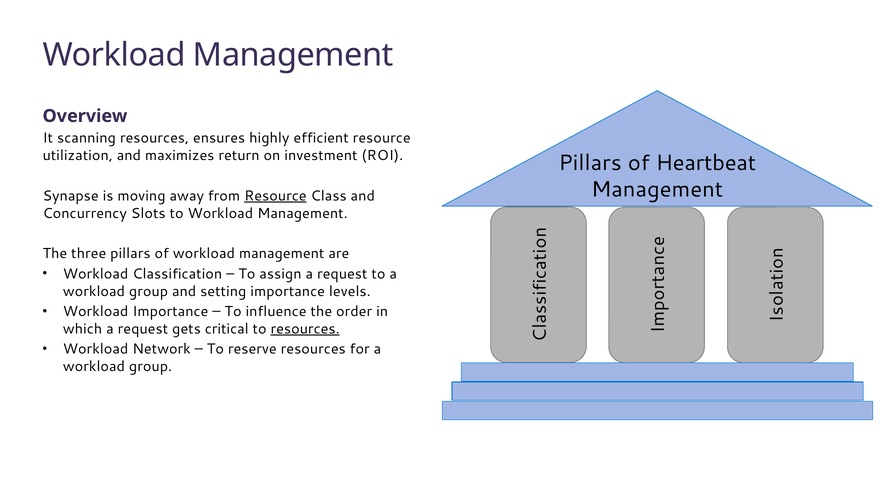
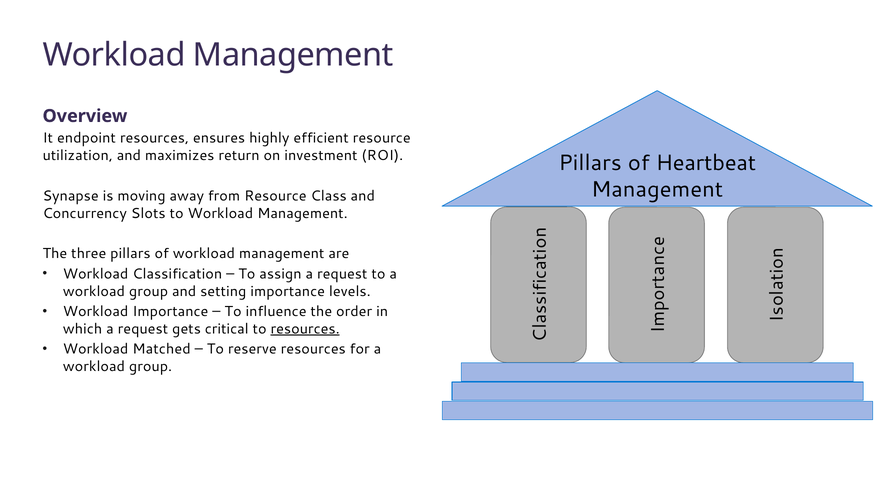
scanning: scanning -> endpoint (87, 138)
Resource underline: present -> none (275, 196)
Network: Network -> Matched (161, 349)
